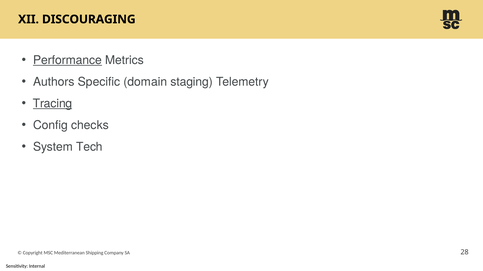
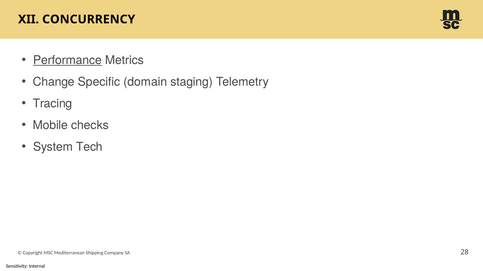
DISCOURAGING: DISCOURAGING -> CONCURRENCY (89, 19)
Authors: Authors -> Change (54, 82)
Tracing underline: present -> none (53, 104)
Config: Config -> Mobile (50, 126)
